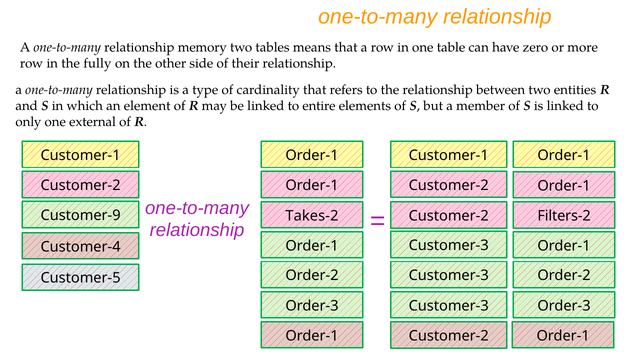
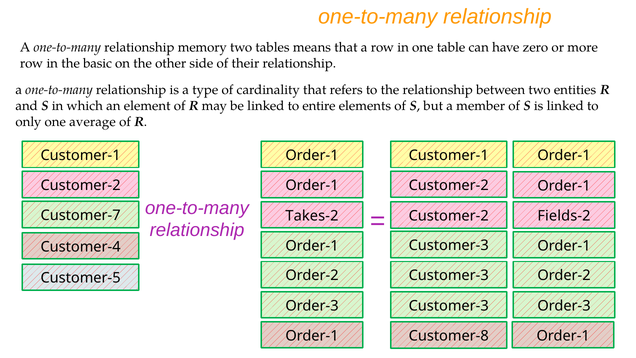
fully: fully -> basic (98, 63)
external: external -> average (93, 122)
Customer-9: Customer-9 -> Customer-7 (81, 215)
Filters-2: Filters-2 -> Fields-2 (564, 216)
Customer-2: Customer-2 -> Customer-8 (449, 336)
